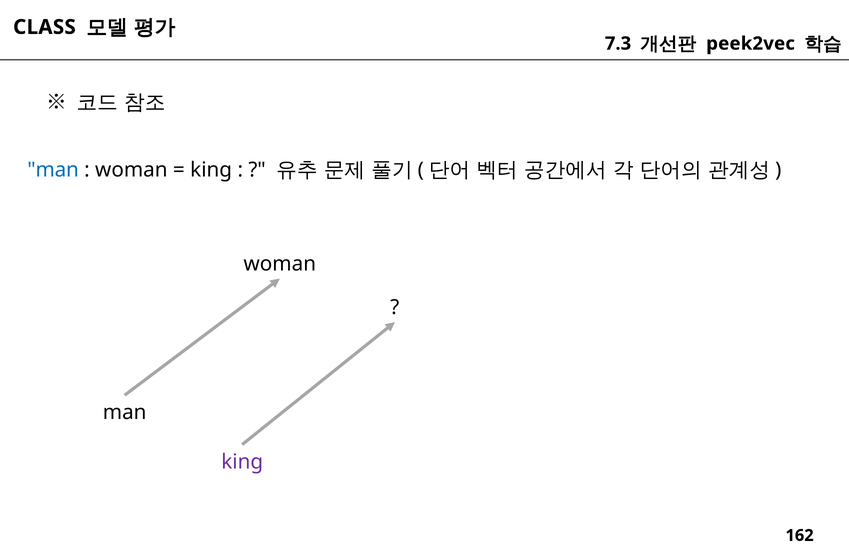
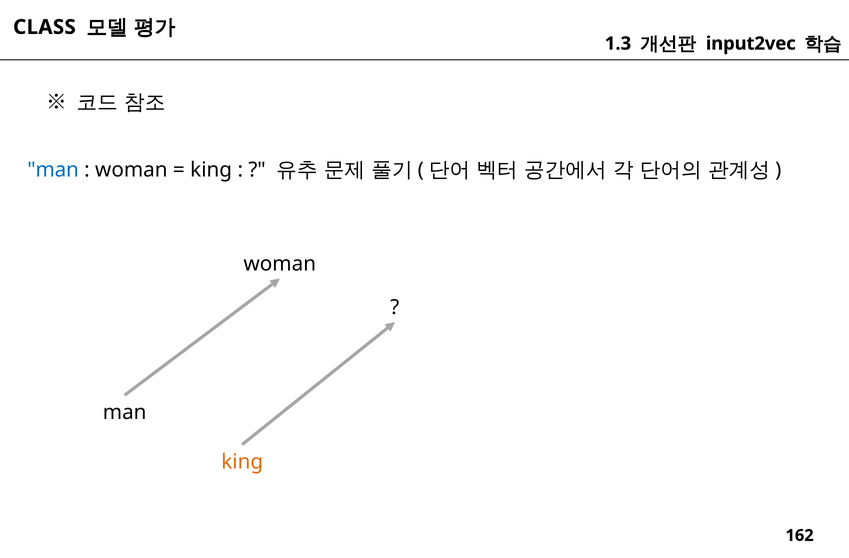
7.3: 7.3 -> 1.3 (618, 44)
peek2vec: peek2vec -> input2vec (751, 44)
king colour: purple -> orange (242, 462)
